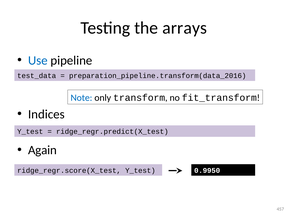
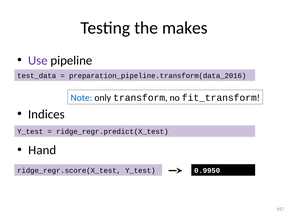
arrays: arrays -> makes (185, 28)
Use colour: blue -> purple (38, 60)
Again: Again -> Hand (42, 150)
